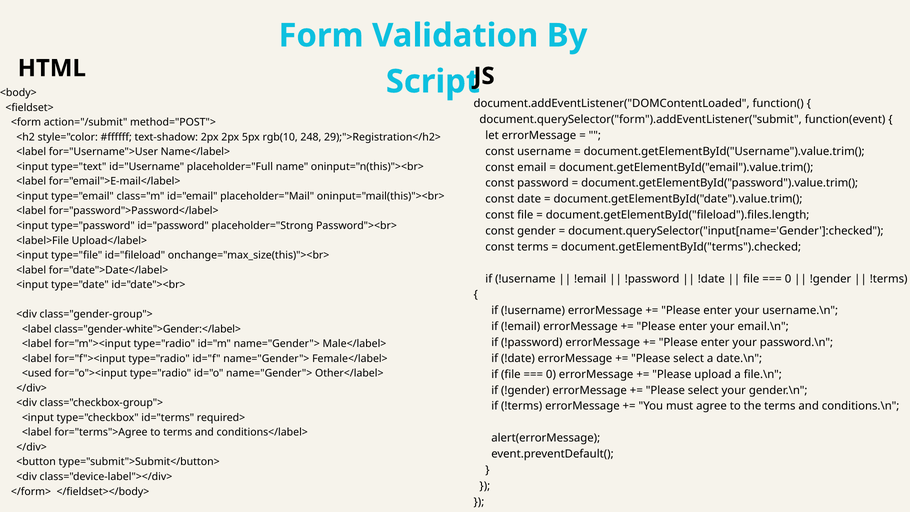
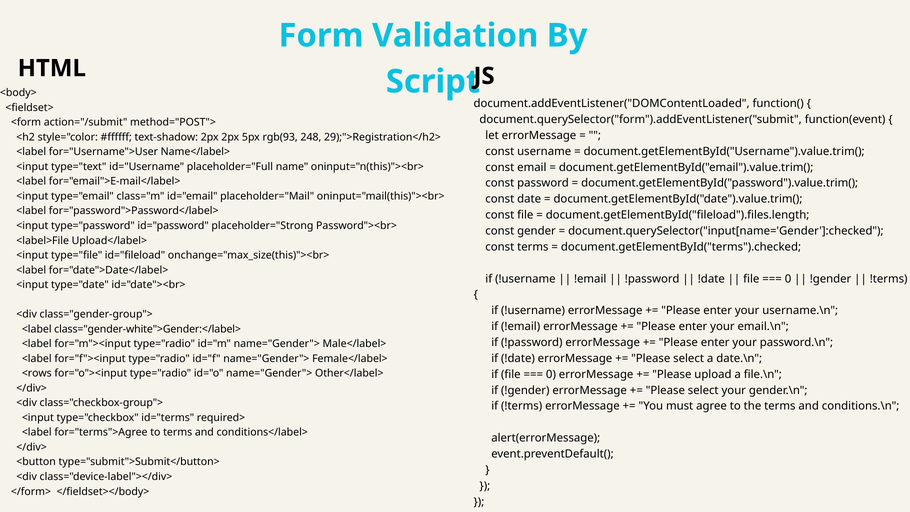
rgb(10: rgb(10 -> rgb(93 (280, 137)
<used: <used -> <rows (37, 373)
